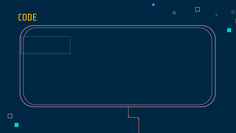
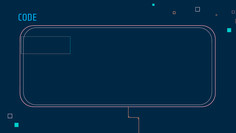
CODE colour: yellow -> light blue (28, 17)
